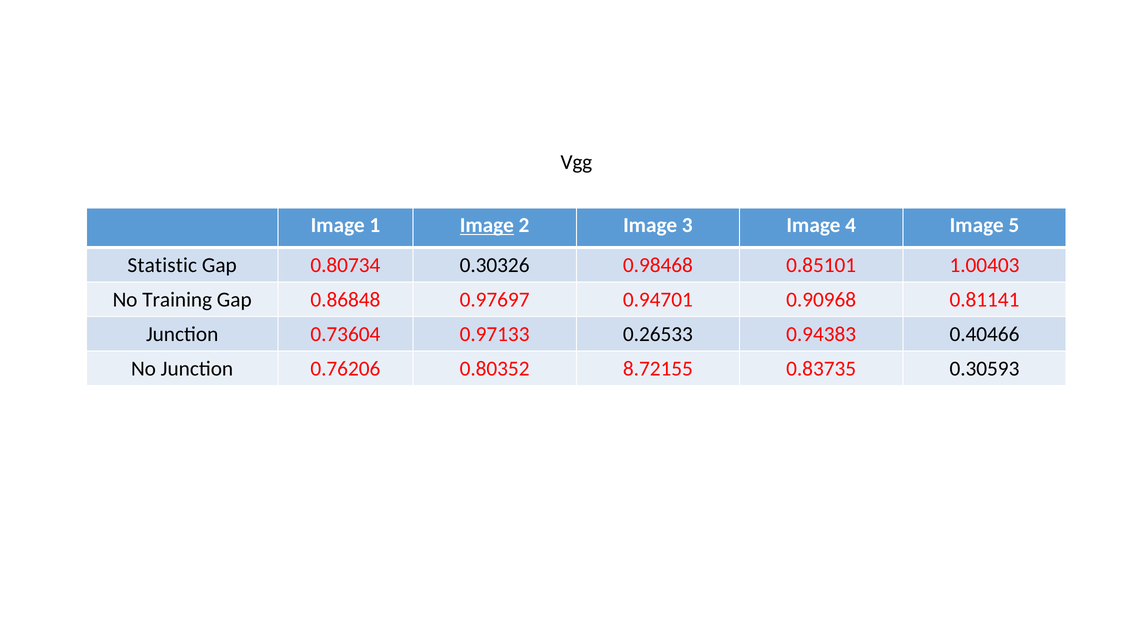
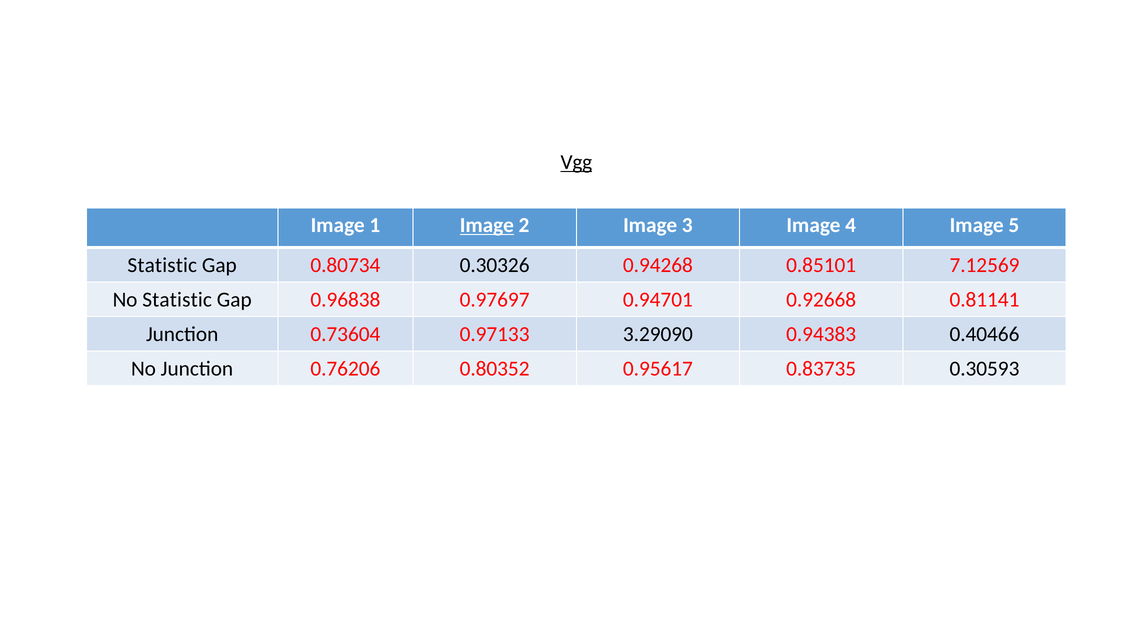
Vgg underline: none -> present (576, 162)
0.98468: 0.98468 -> 0.94268 (658, 265)
1.00403: 1.00403 -> 7.12569 (984, 265)
No Training: Training -> Statistic (177, 300)
0.86848: 0.86848 -> 0.96838 (345, 300)
0.90968: 0.90968 -> 0.92668 (821, 300)
0.26533: 0.26533 -> 3.29090 (658, 334)
8.72155: 8.72155 -> 0.95617 (658, 369)
